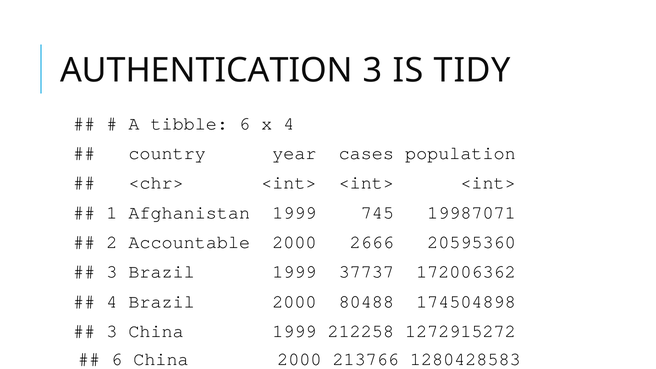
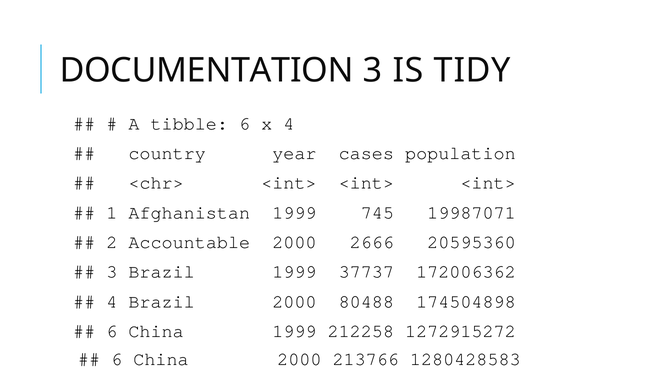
AUTHENTICATION: AUTHENTICATION -> DOCUMENTATION (207, 70)
3: 3 -> 6 (112, 331)
